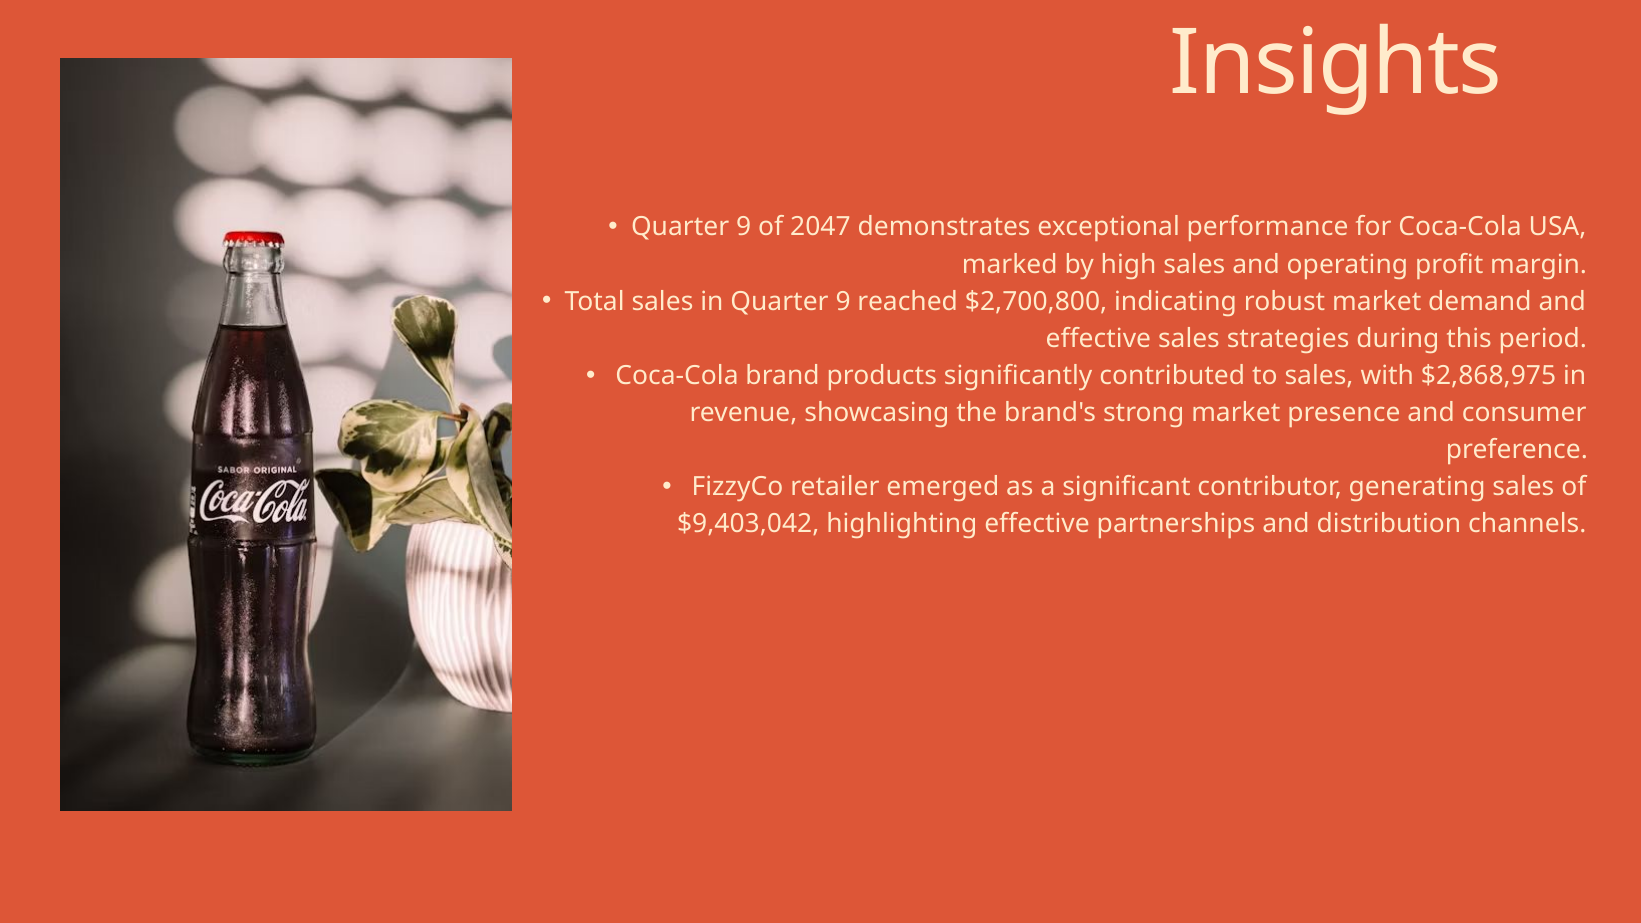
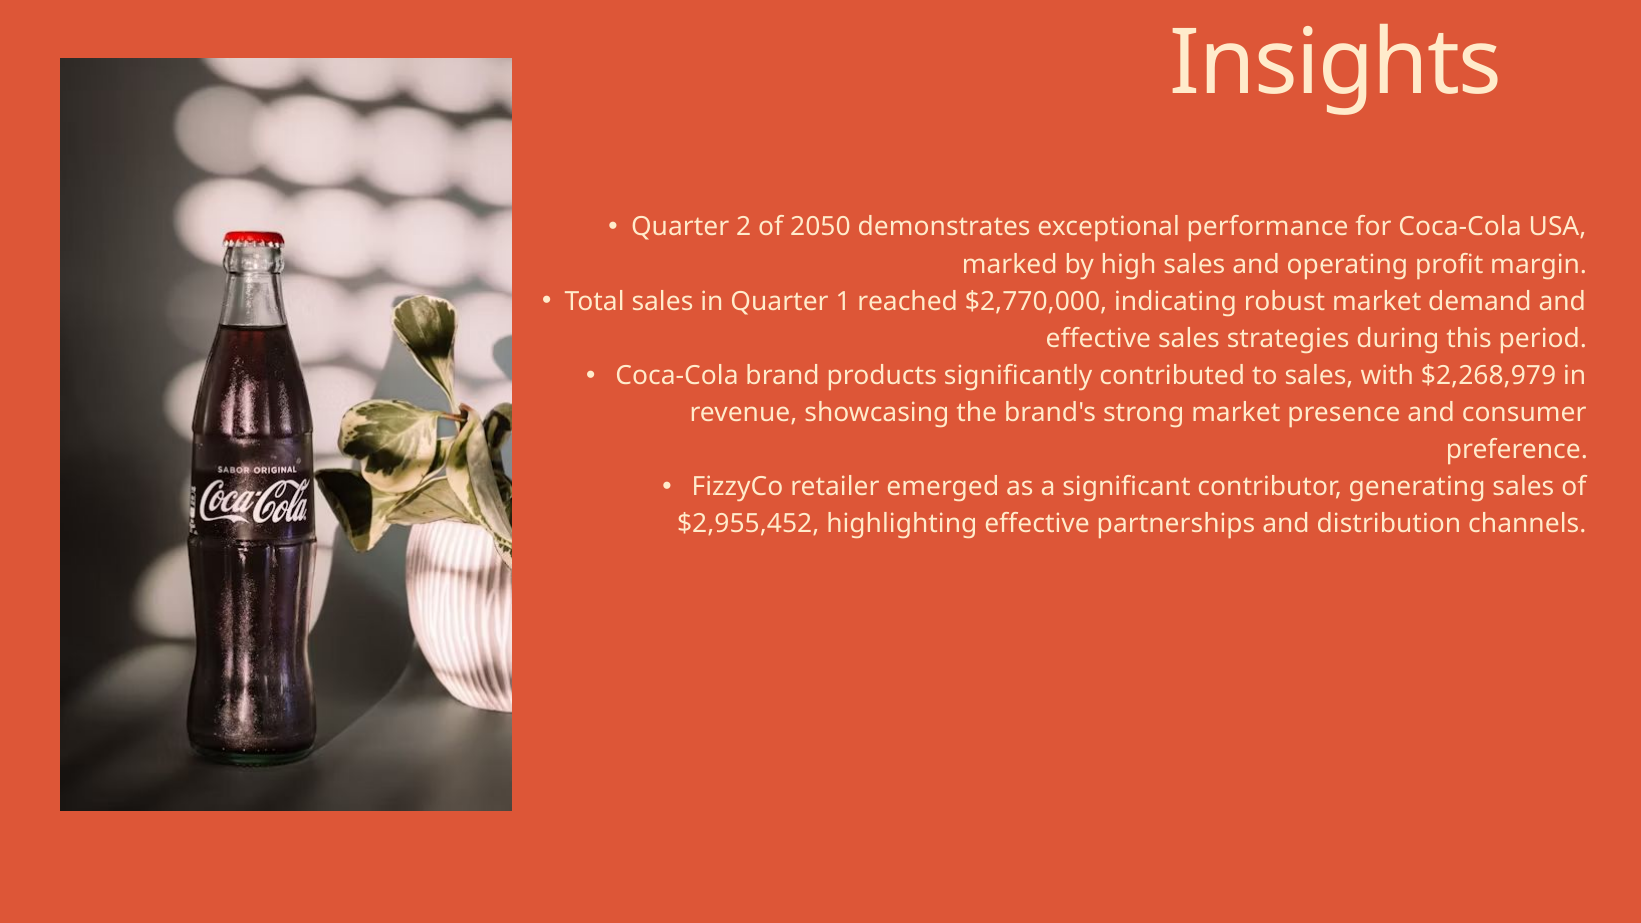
9: 9 -> 2 (744, 227)
2047: 2047 -> 2050 (820, 227)
in Quarter 9: 9 -> 1 (843, 301)
$2,700,800: $2,700,800 -> $2,770,000 (1036, 301)
$2,868,975: $2,868,975 -> $2,268,979 (1489, 376)
$9,403,042: $9,403,042 -> $2,955,452 (748, 524)
